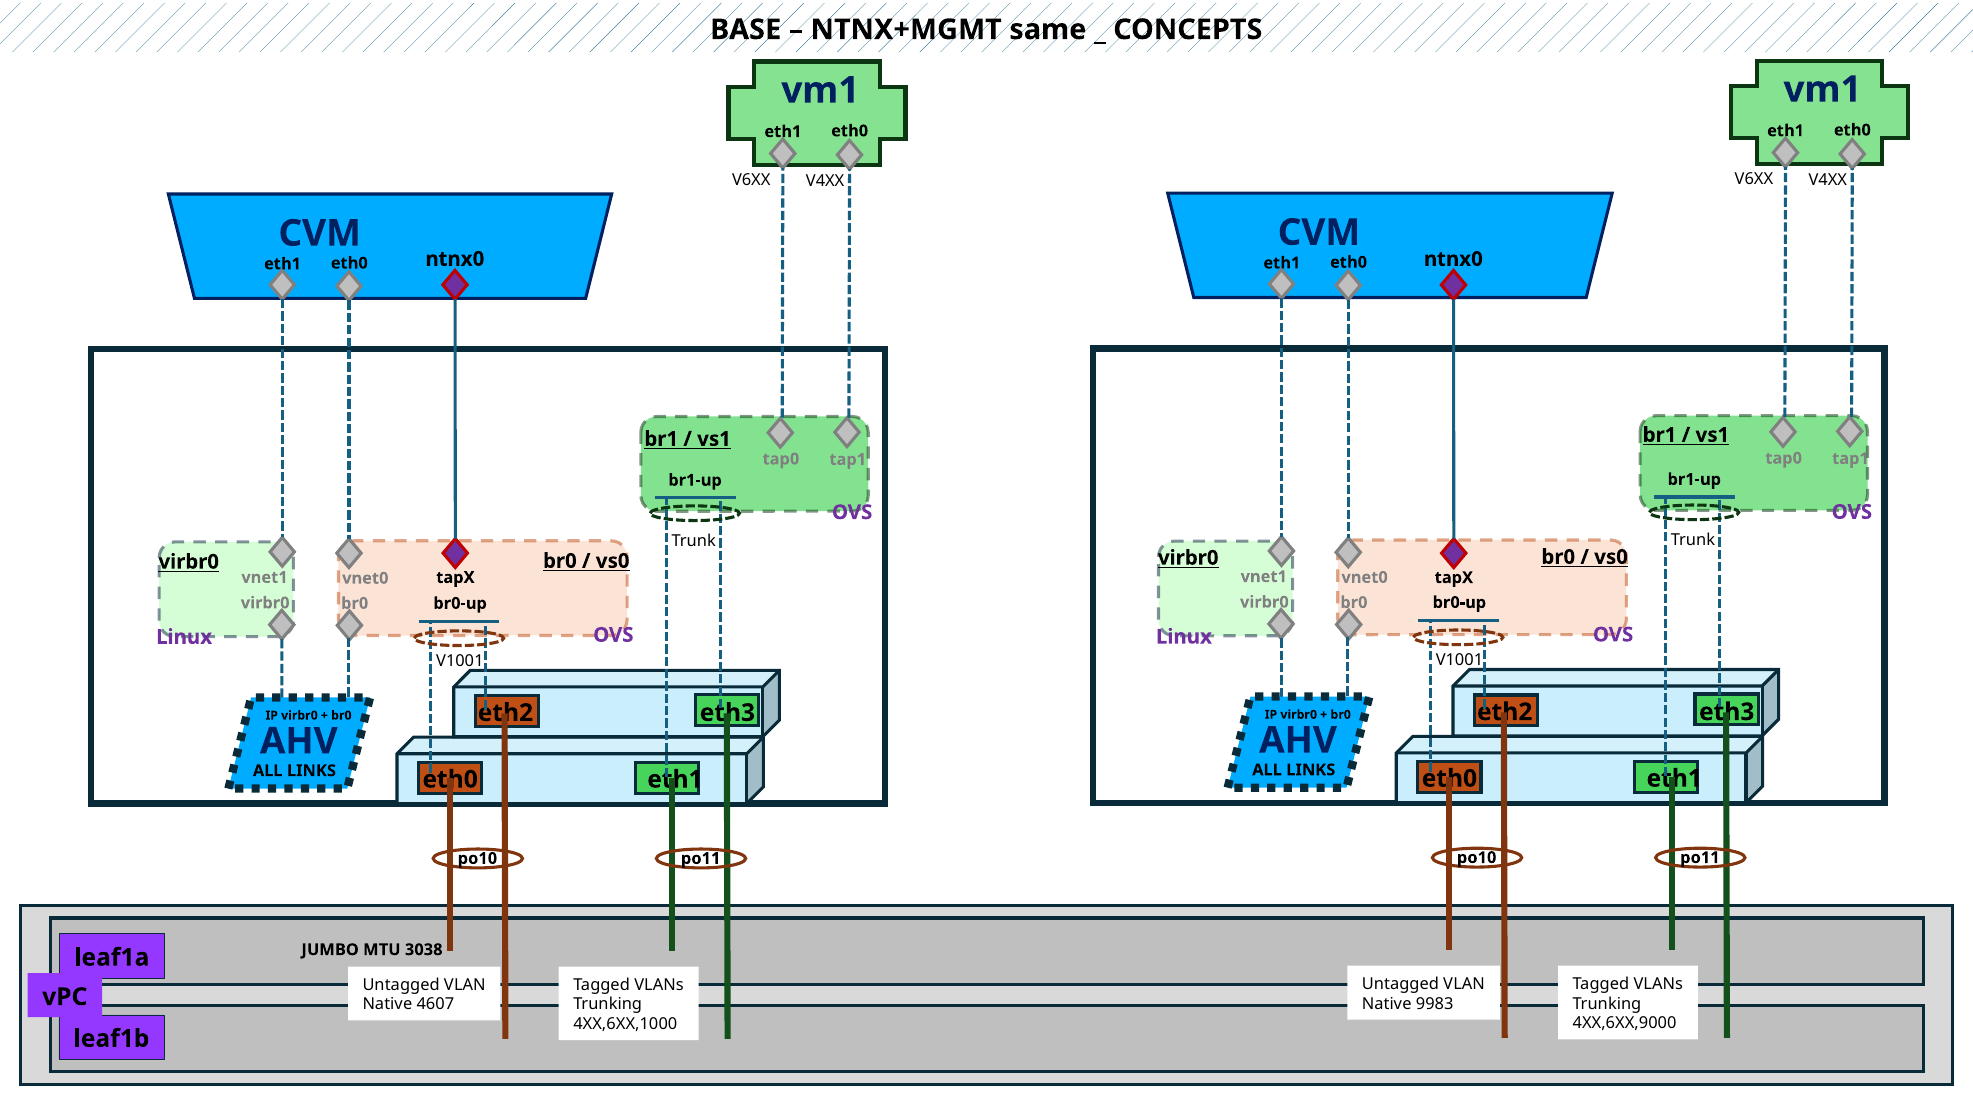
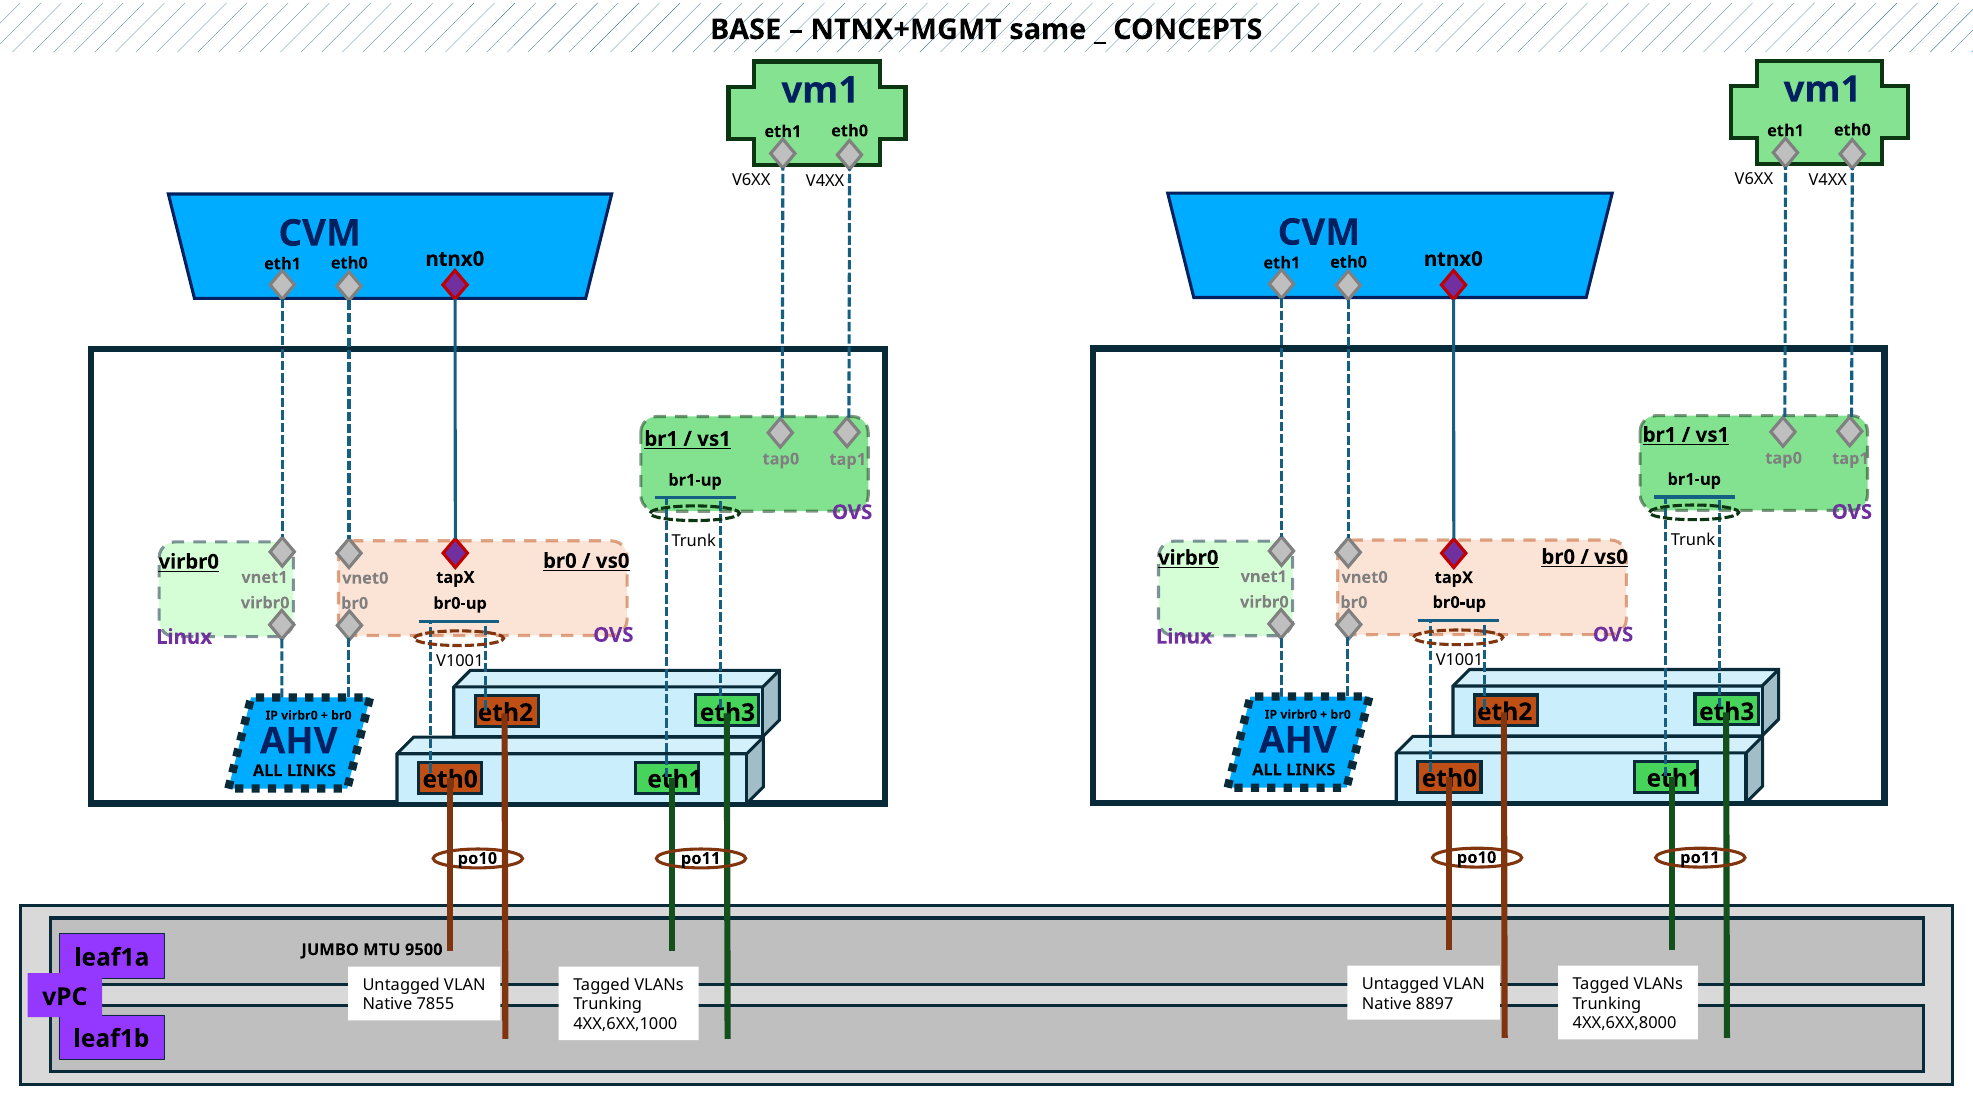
3038: 3038 -> 9500 (424, 950)
9983: 9983 -> 8897 (1435, 1004)
4607: 4607 -> 7855 (435, 1004)
4XX,6XX,9000: 4XX,6XX,9000 -> 4XX,6XX,8000 (1625, 1023)
